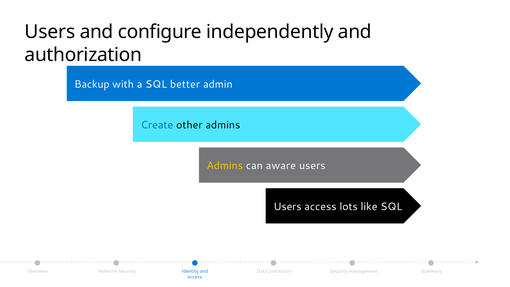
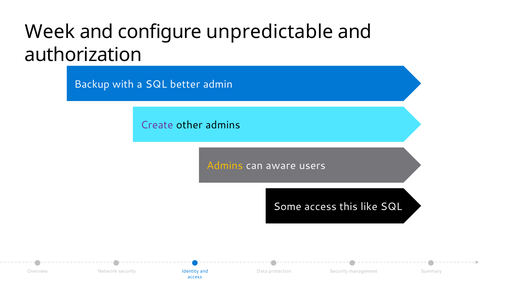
Users: Users -> Week (50, 32)
independently: independently -> unpredictable (270, 32)
Create colour: blue -> purple (157, 125)
Users: Users -> Some (287, 206)
lots: lots -> this (349, 206)
